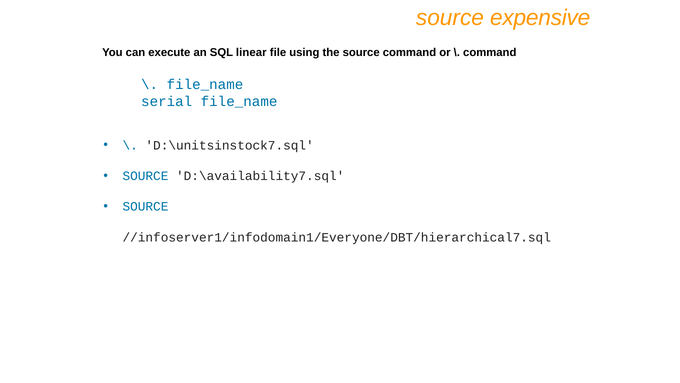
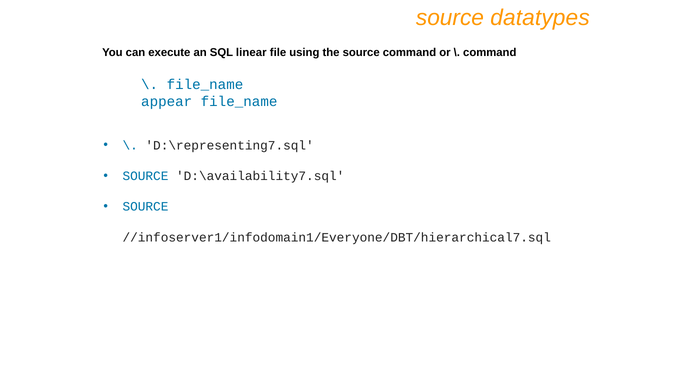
expensive: expensive -> datatypes (540, 18)
serial: serial -> appear (167, 101)
D:\unitsinstock7.sql: D:\unitsinstock7.sql -> D:\representing7.sql (230, 145)
